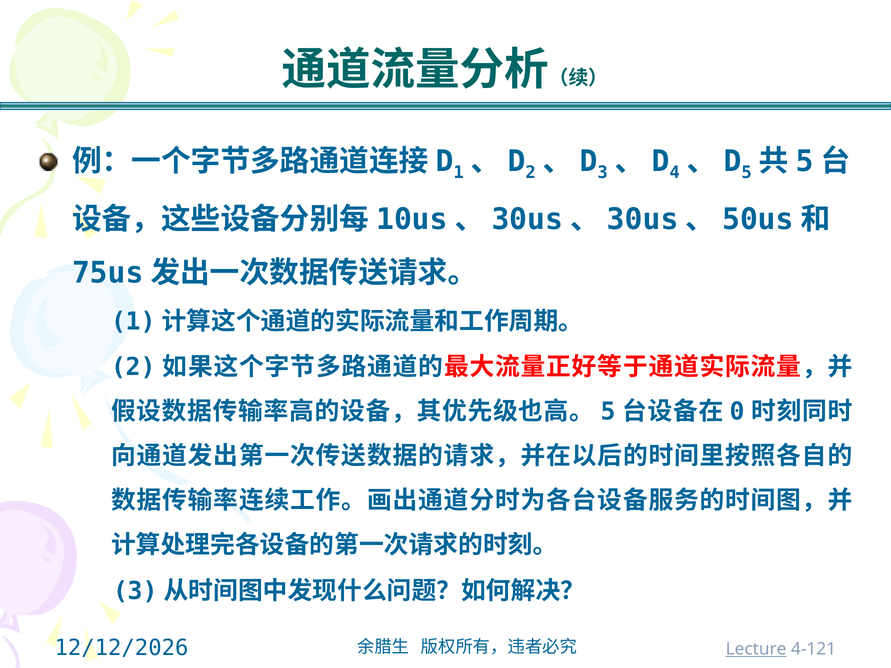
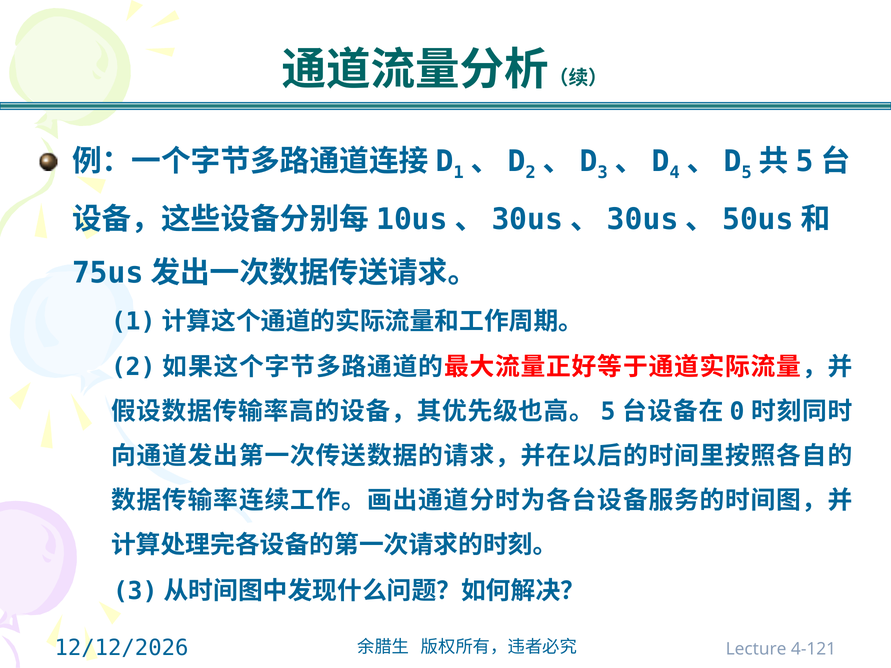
Lecture underline: present -> none (756, 649)
